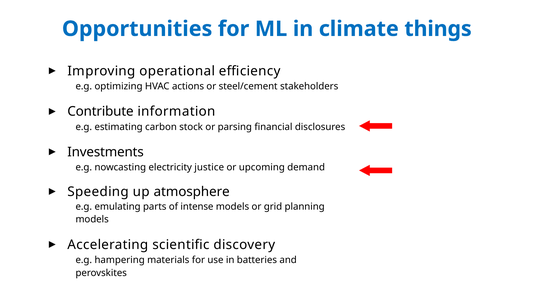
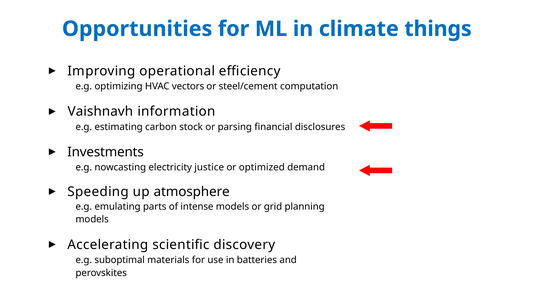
actions: actions -> vectors (188, 87)
stakeholders: stakeholders -> computation (309, 87)
Contribute: Contribute -> Vaishnavh (100, 112)
upcoming: upcoming -> optimized (262, 168)
hampering: hampering -> suboptimal (120, 260)
